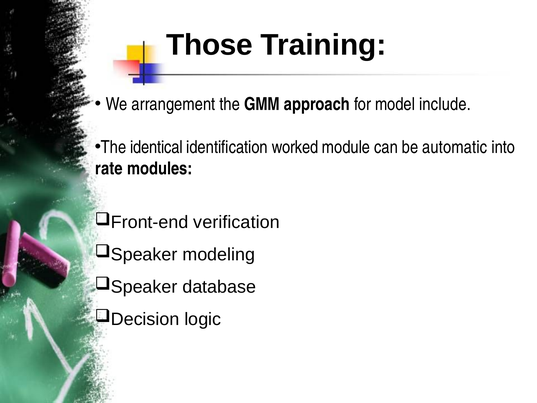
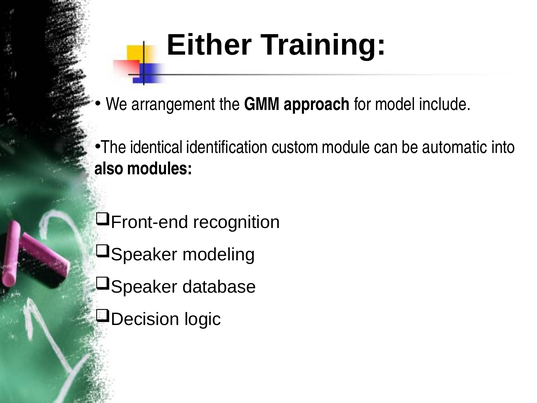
Those: Those -> Either (209, 45)
worked: worked -> custom (295, 147)
rate: rate -> also (109, 169)
verification: verification -> recognition (237, 222)
